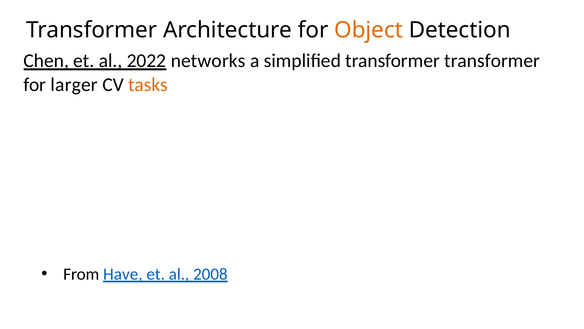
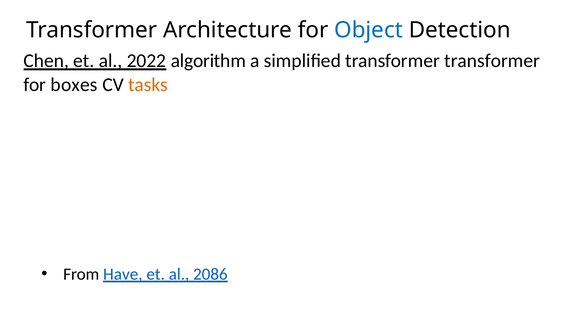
Object colour: orange -> blue (369, 30)
networks: networks -> algorithm (208, 61)
larger: larger -> boxes (74, 85)
2008: 2008 -> 2086 (210, 274)
